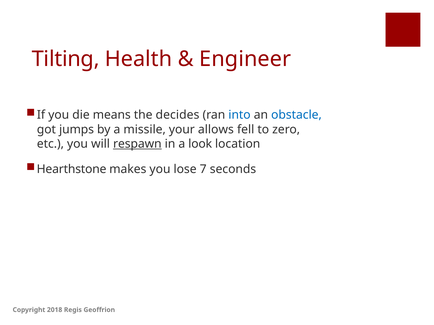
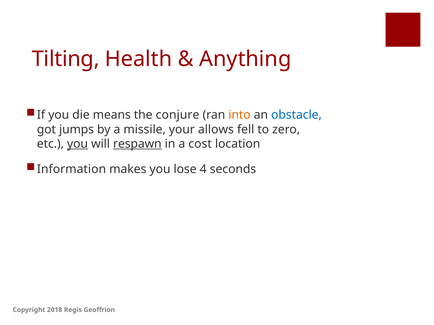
Engineer: Engineer -> Anything (245, 59)
decides: decides -> conjure (178, 115)
into colour: blue -> orange (240, 115)
you underline: none -> present (77, 144)
look: look -> cost (200, 144)
Hearthstone: Hearthstone -> Information (71, 169)
7: 7 -> 4 (203, 169)
